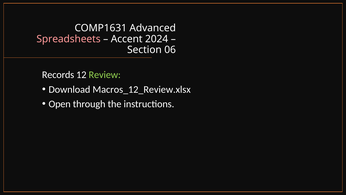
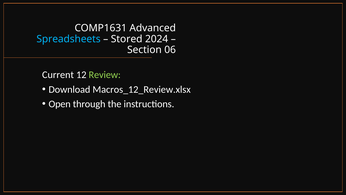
Spreadsheets colour: pink -> light blue (69, 39)
Accent: Accent -> Stored (127, 39)
Records: Records -> Current (58, 75)
